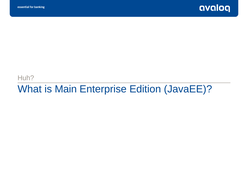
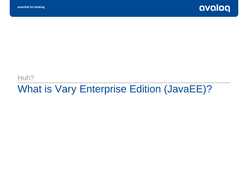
Main: Main -> Vary (66, 89)
